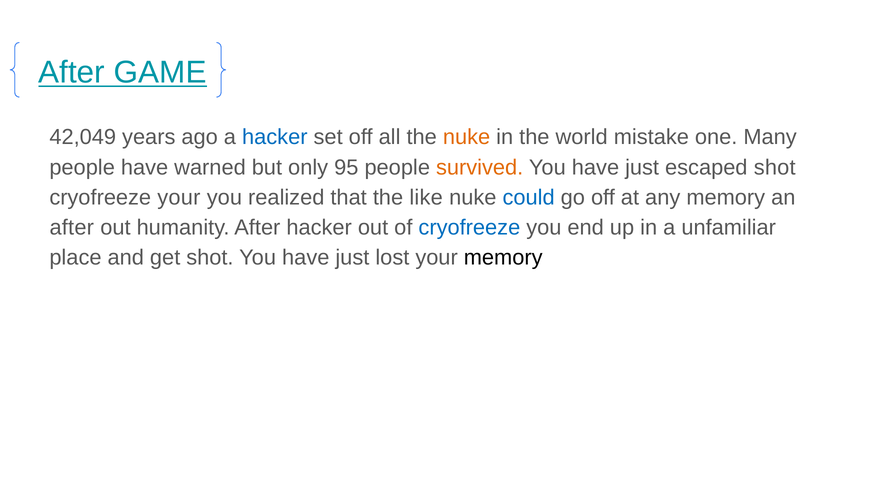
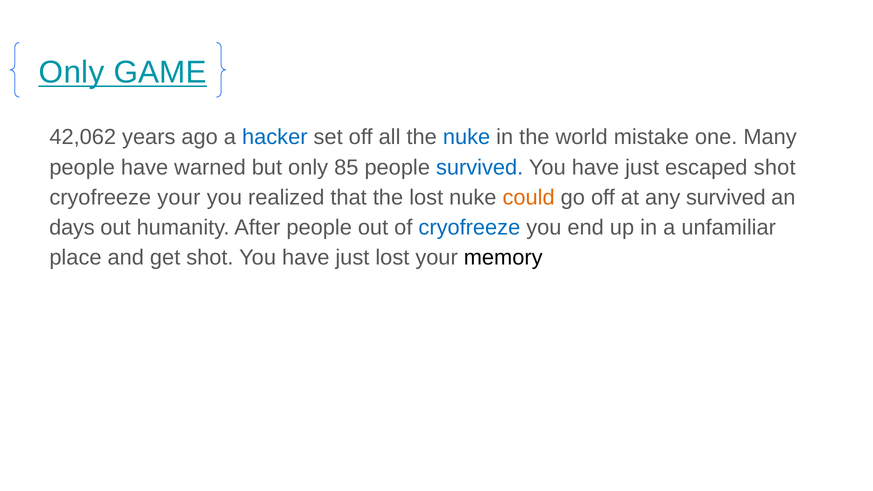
After: After -> Only (72, 72)
42,049: 42,049 -> 42,062 (83, 137)
nuke colour: orange -> blue (467, 137)
95: 95 -> 85 (346, 167)
survived colour: orange -> blue (480, 167)
the like: like -> lost (426, 198)
could colour: blue -> orange (529, 198)
any memory: memory -> survived (726, 198)
after: after -> days (72, 228)
After hacker: hacker -> people (319, 228)
